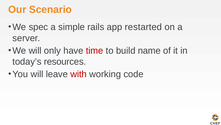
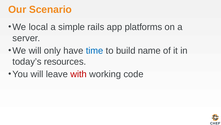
spec: spec -> local (38, 27)
restarted: restarted -> platforms (143, 27)
time colour: red -> blue (95, 50)
